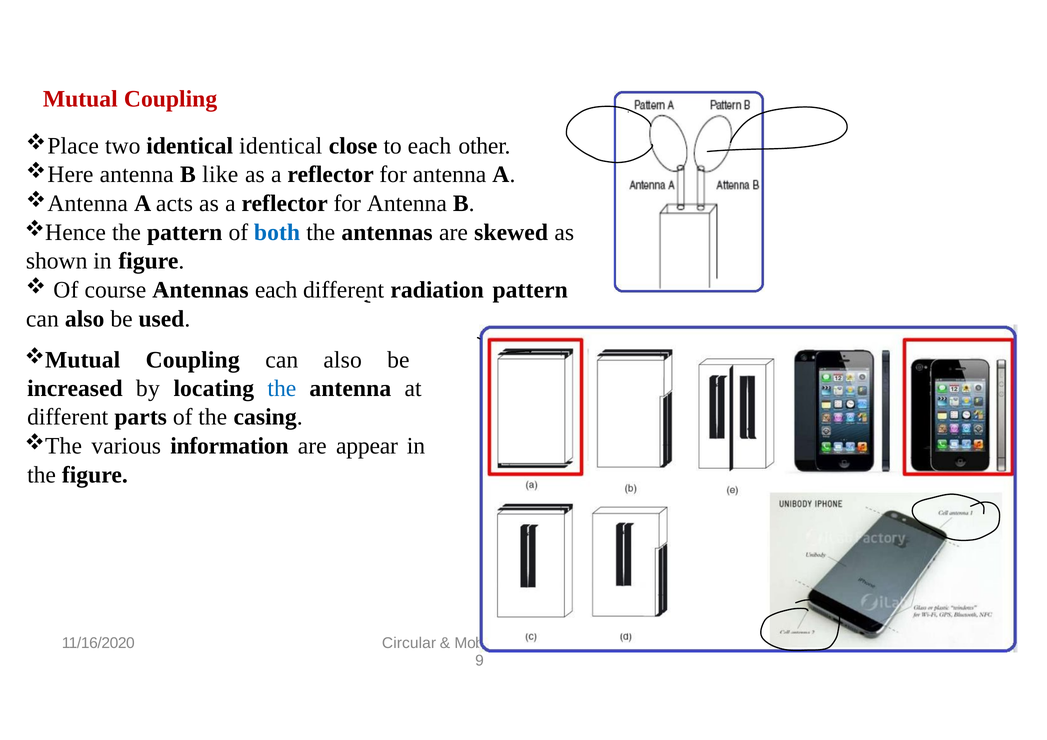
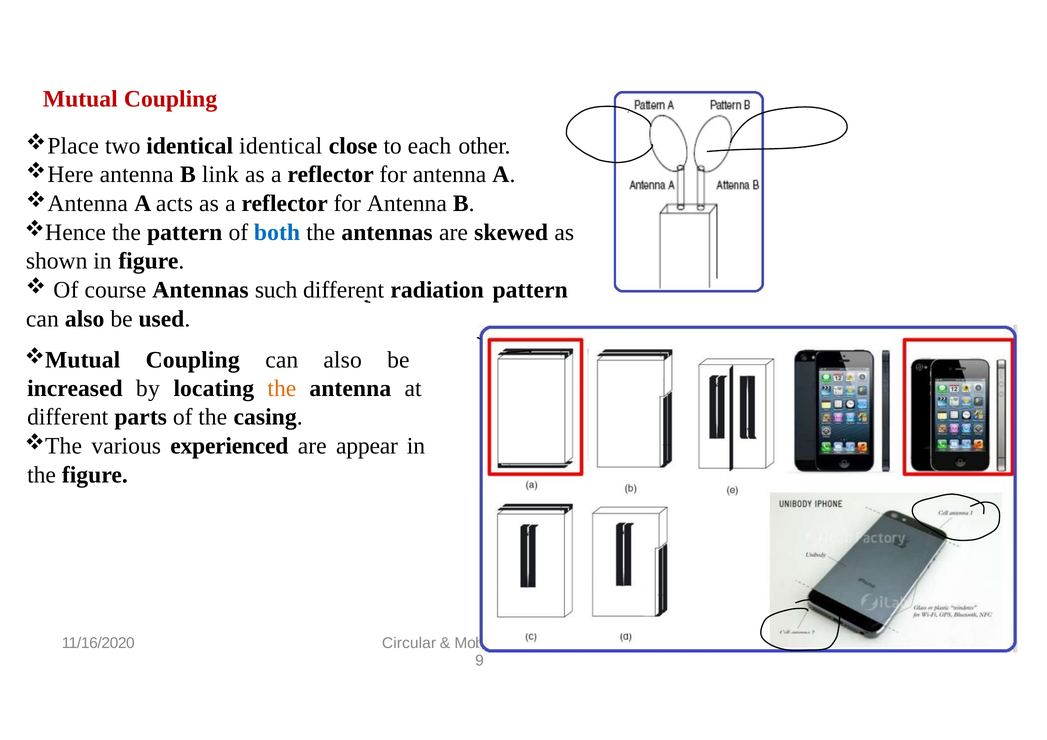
like: like -> link (220, 175)
Antennas each: each -> such (276, 290)
the colour: blue -> orange (282, 388)
information: information -> experienced (229, 446)
